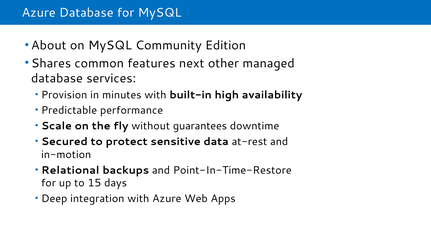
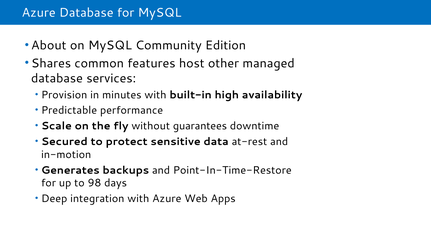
next: next -> host (192, 63)
Relational: Relational -> Generates (70, 170)
15: 15 -> 98 (94, 183)
